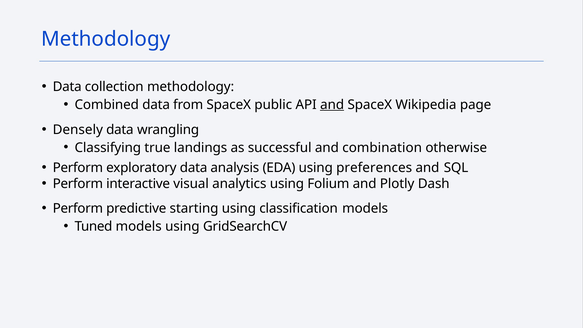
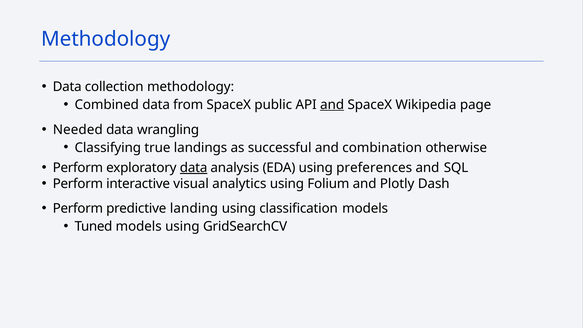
Densely: Densely -> Needed (78, 130)
data underline: none -> present (194, 168)
starting: starting -> landing (194, 209)
